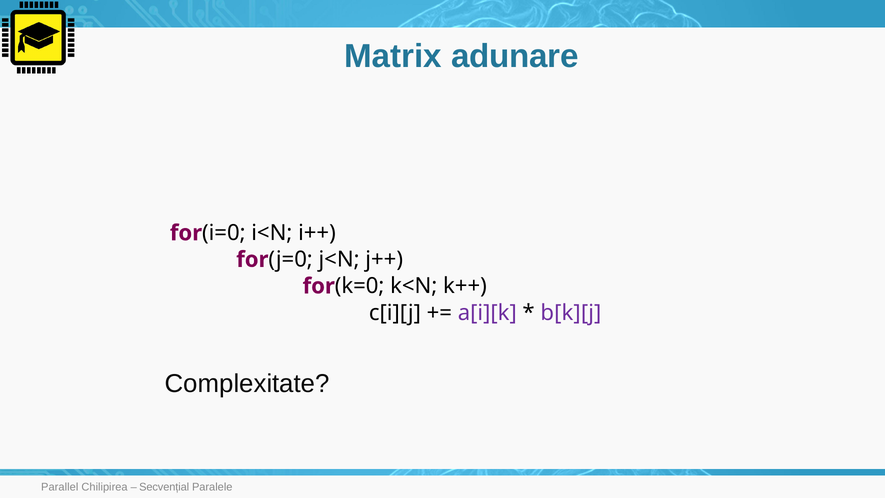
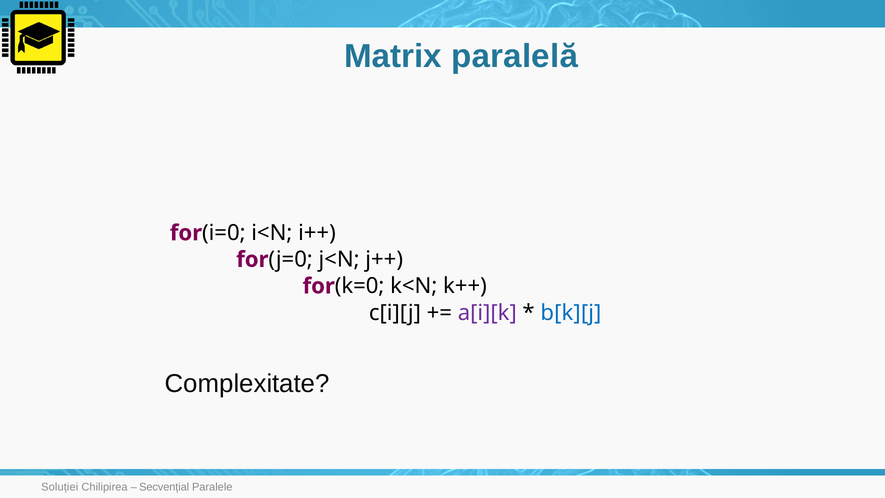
adunare: adunare -> paralelă (515, 56)
b[k][j colour: purple -> blue (571, 313)
Parallel: Parallel -> Soluției (60, 487)
